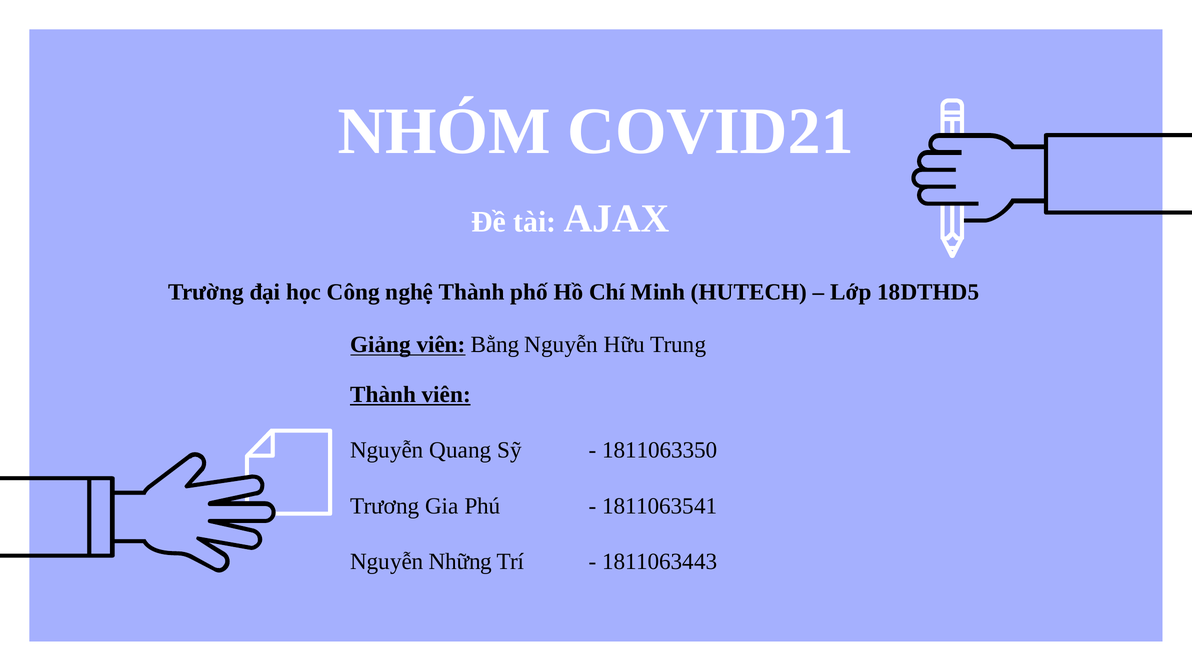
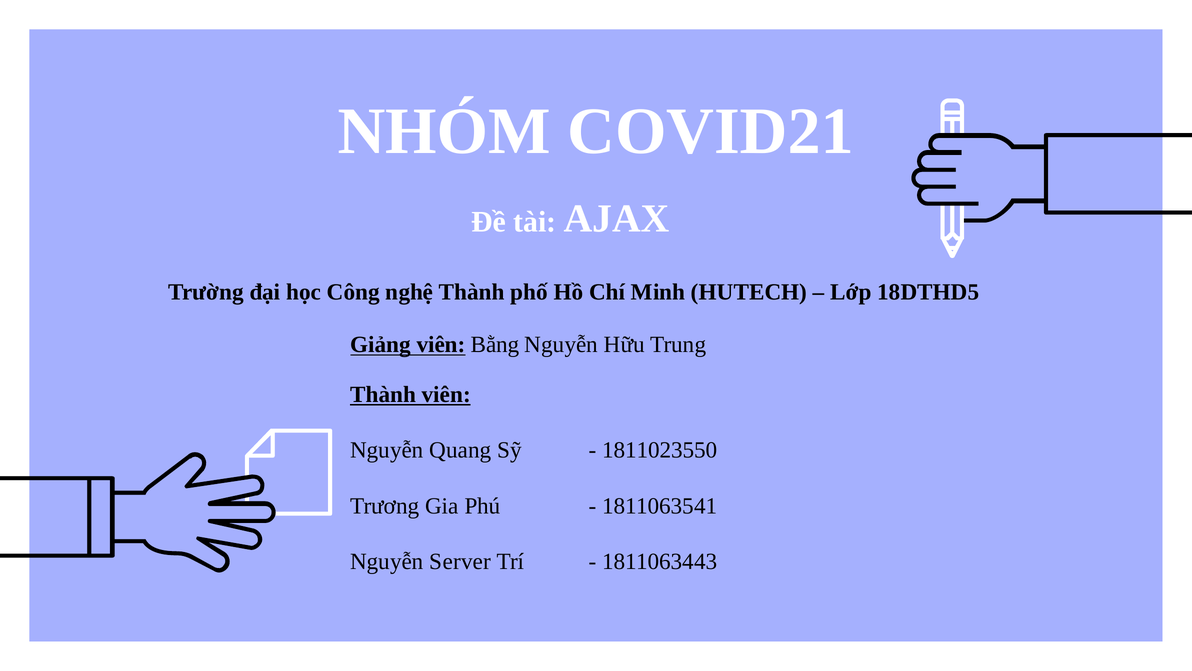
1811063350: 1811063350 -> 1811023550 (660, 450)
Những: Những -> Server (460, 561)
